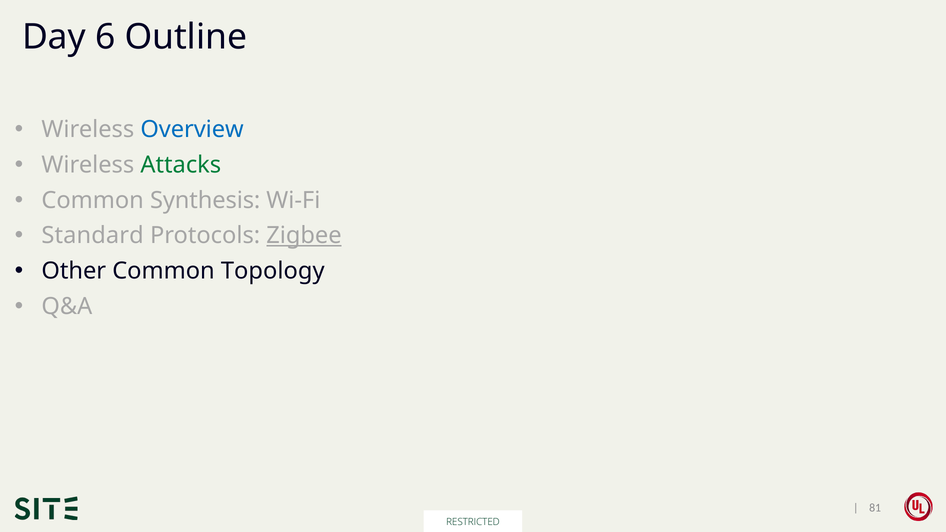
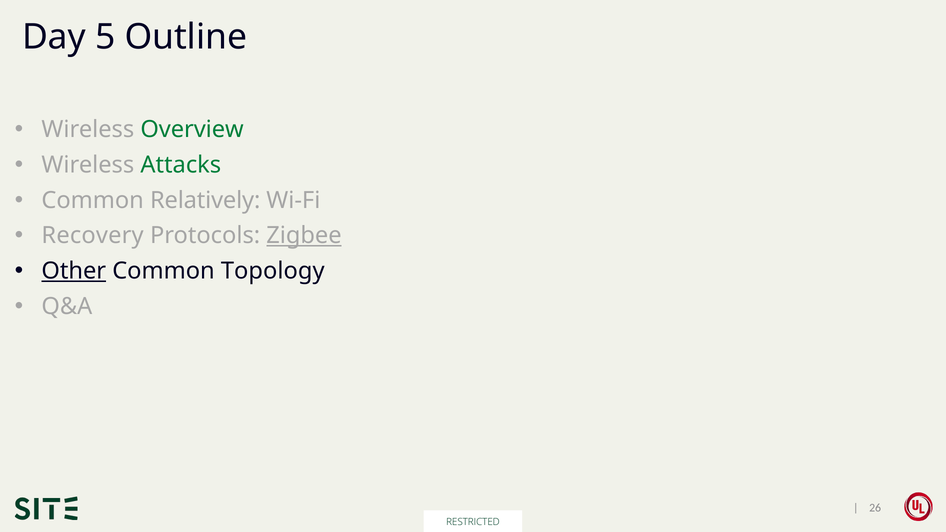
6: 6 -> 5 (105, 37)
Overview colour: blue -> green (192, 130)
Synthesis: Synthesis -> Relatively (205, 200)
Standard: Standard -> Recovery (93, 236)
Other underline: none -> present (74, 271)
81: 81 -> 26 (875, 508)
